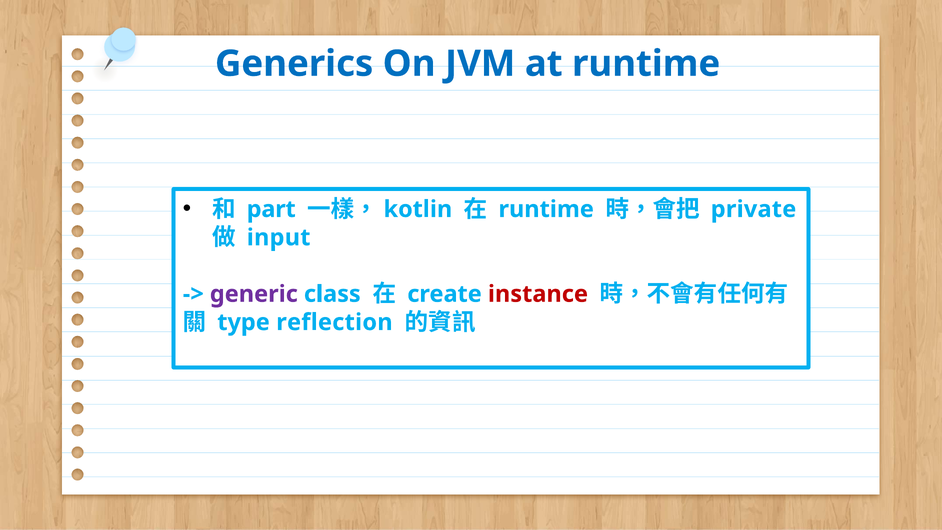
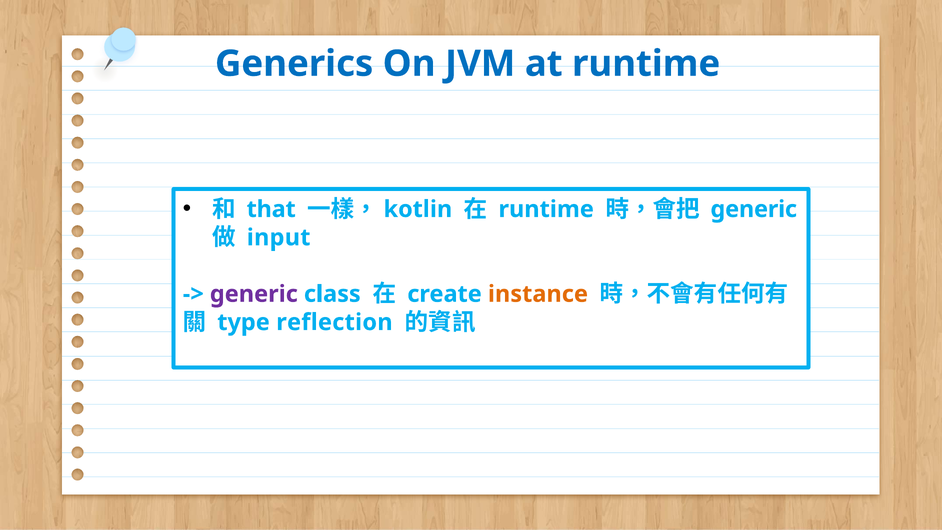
part: part -> that (271, 209)
private: private -> generic (754, 209)
instance colour: red -> orange (538, 294)
